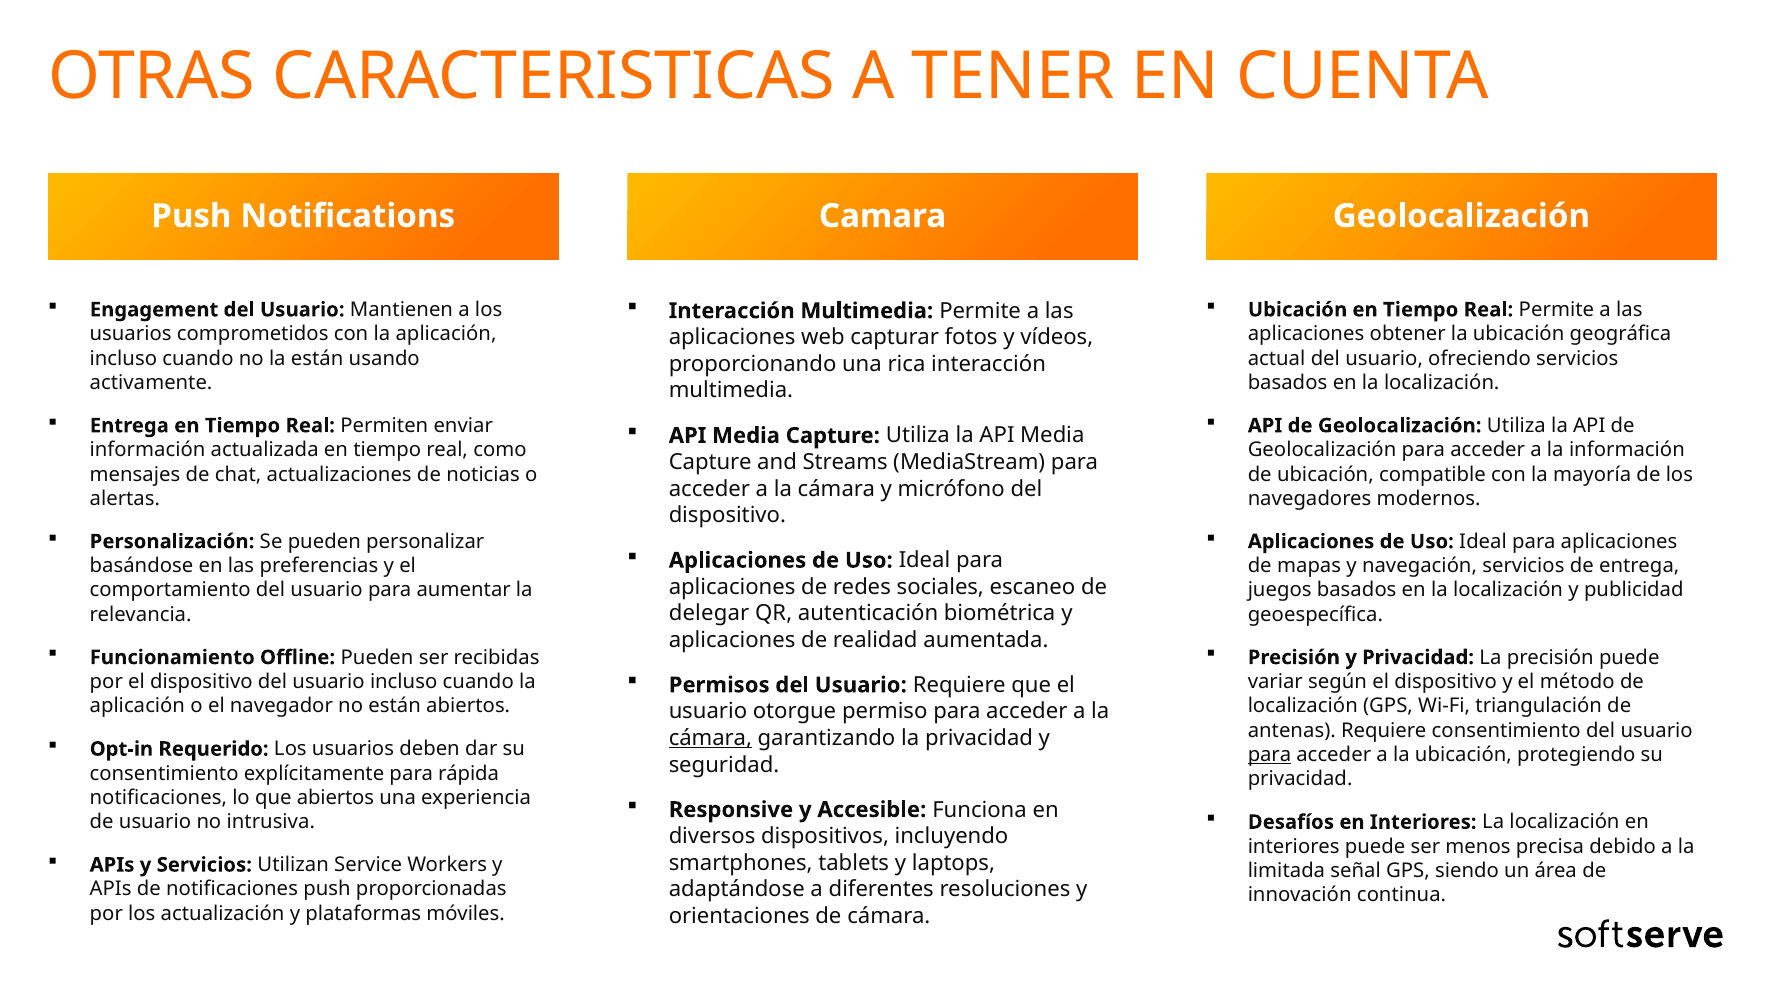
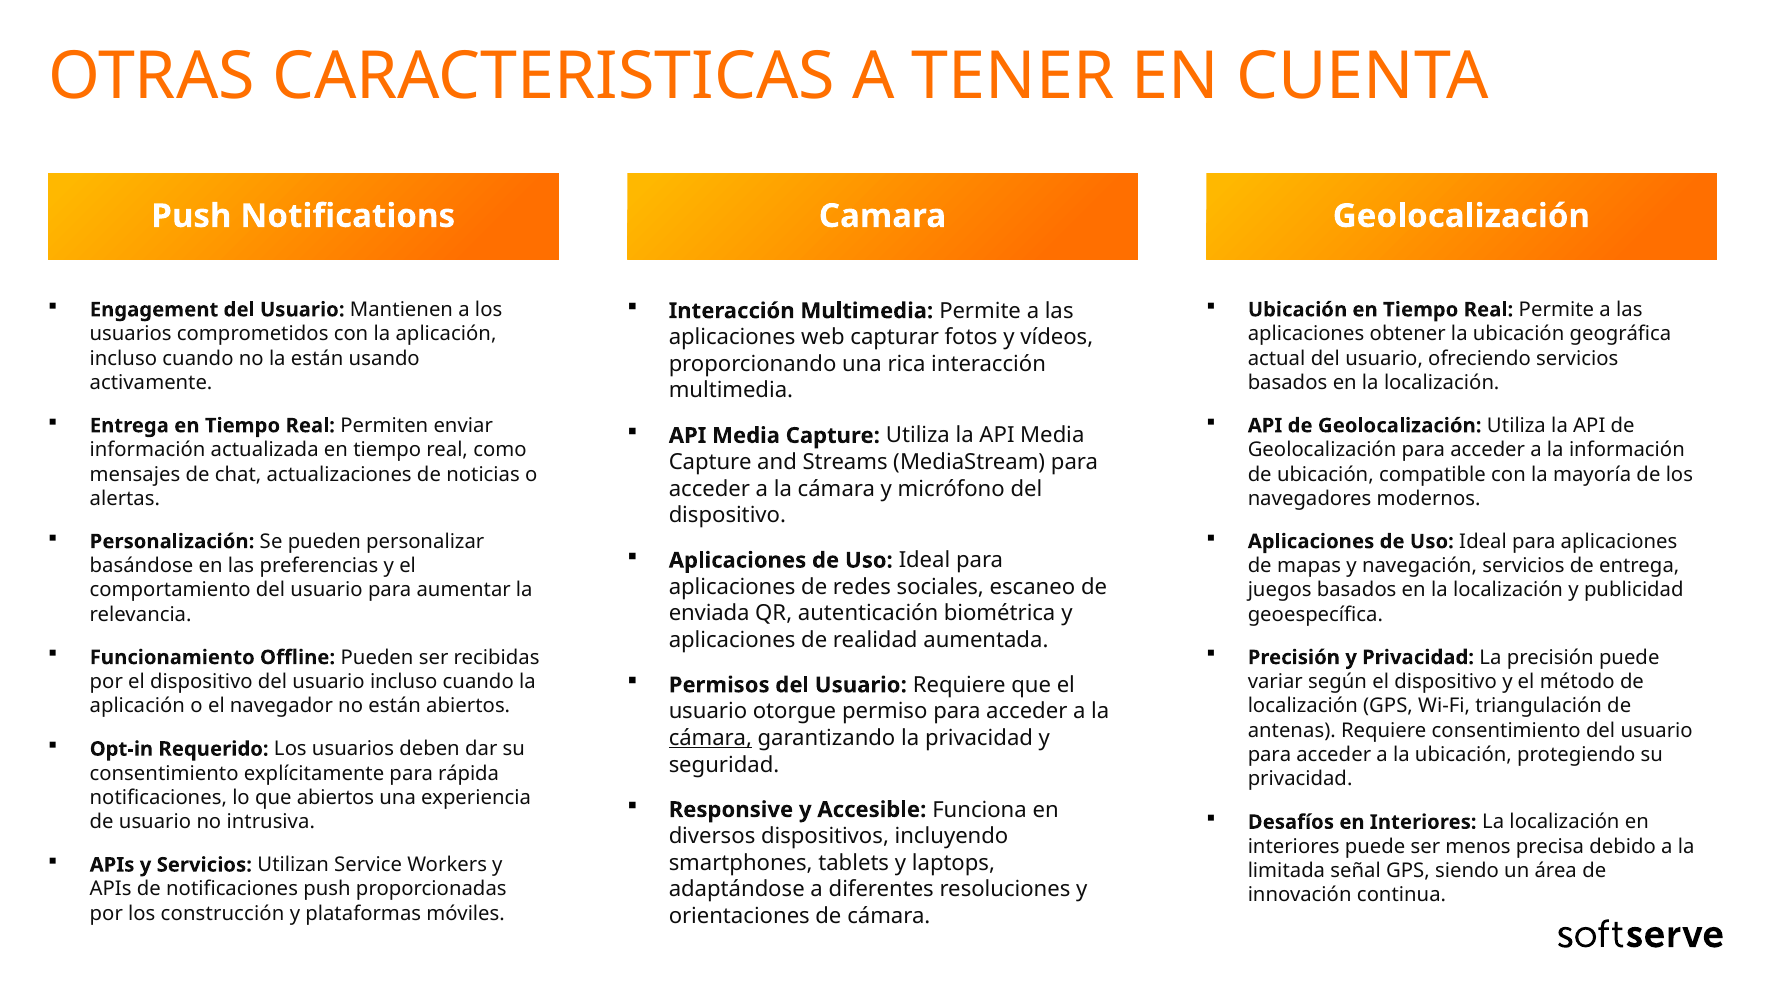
delegar: delegar -> enviada (709, 614)
para underline: present -> none (1269, 755)
actualización: actualización -> construcción (223, 914)
